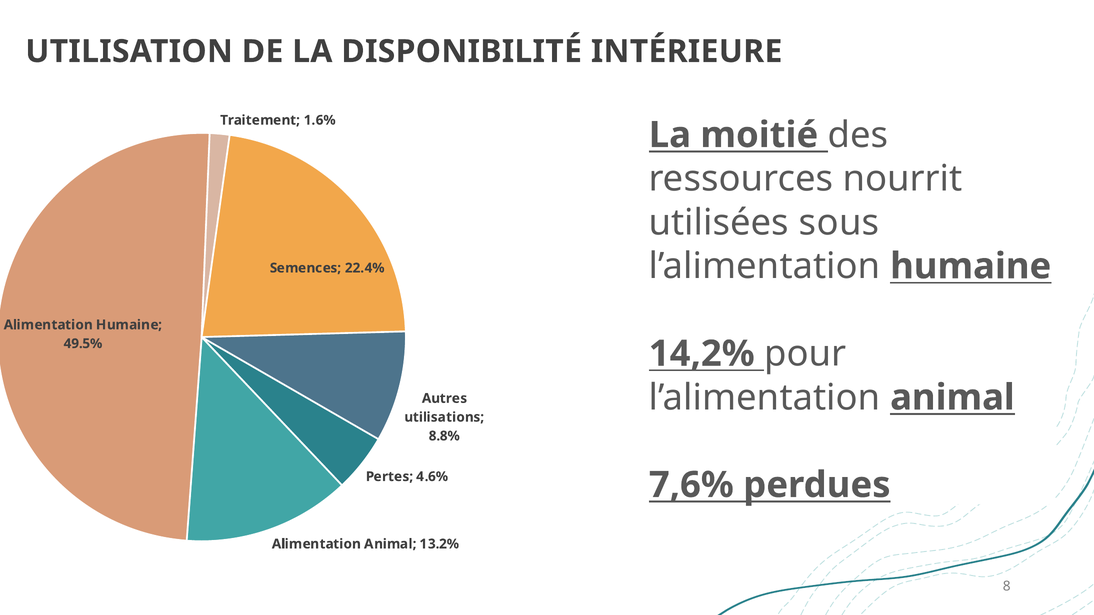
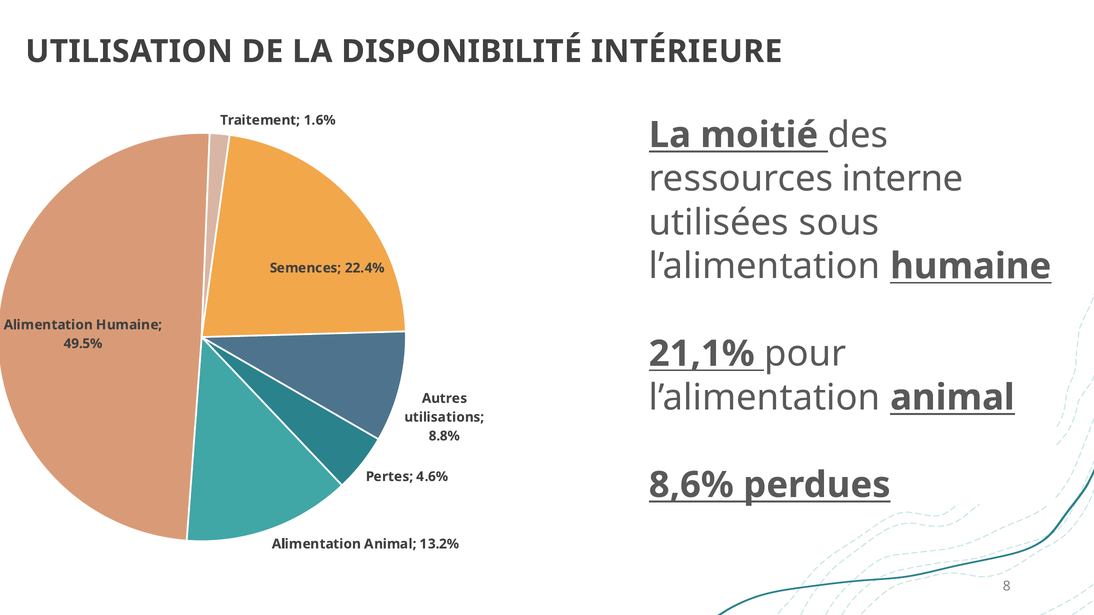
nourrit: nourrit -> interne (903, 179)
14,2%: 14,2% -> 21,1% (702, 354)
7,6%: 7,6% -> 8,6% (691, 485)
